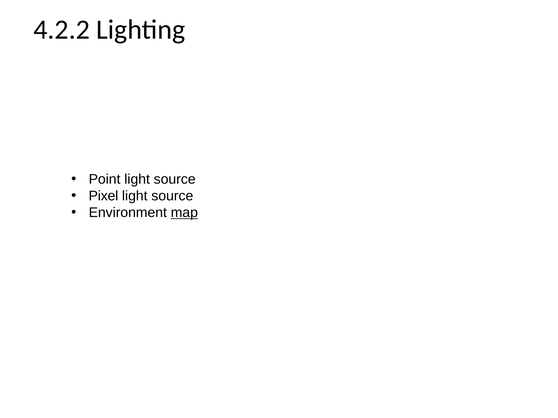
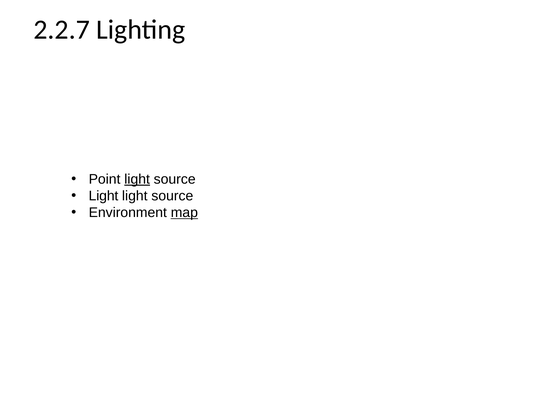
4.2.2: 4.2.2 -> 2.2.7 (62, 30)
light underline: none -> present (137, 179)
Pixel: Pixel -> Light (103, 196)
